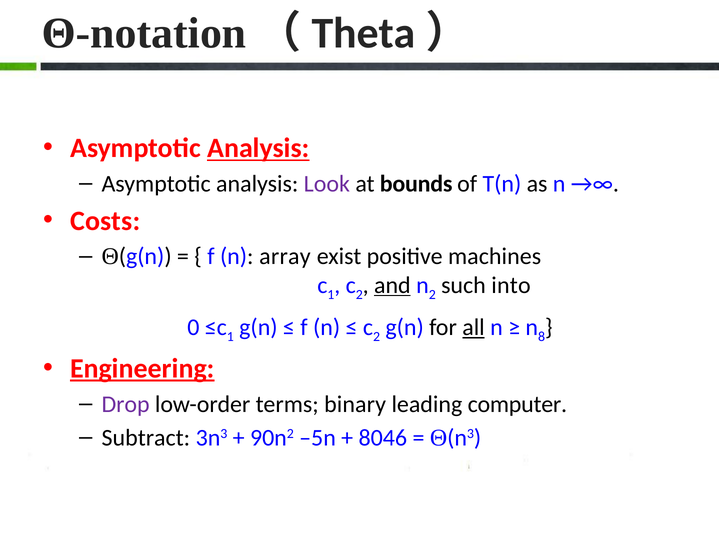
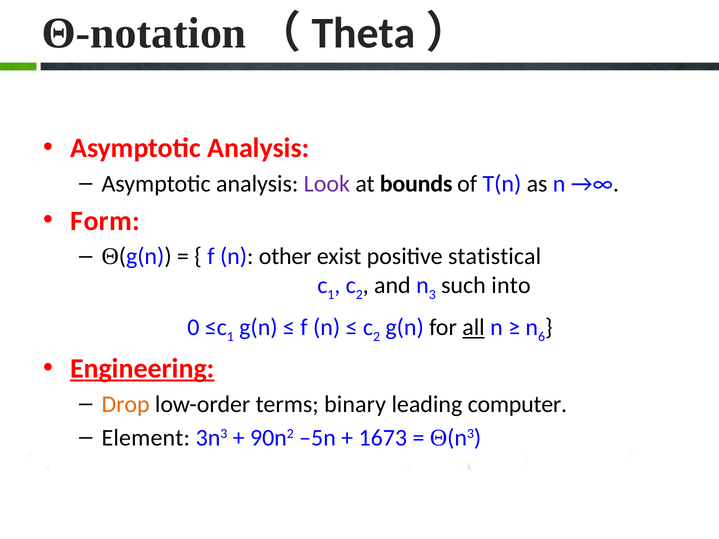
Analysis underline: present -> none (258, 148)
Costs: Costs -> Form (105, 221)
array: array -> other (285, 257)
machines: machines -> statistical (495, 257)
and underline: present -> none (392, 285)
n 2: 2 -> 3 (432, 295)
8: 8 -> 6 (542, 337)
Drop colour: purple -> orange (126, 404)
Subtract: Subtract -> Element (146, 438)
8046: 8046 -> 1673 (383, 438)
